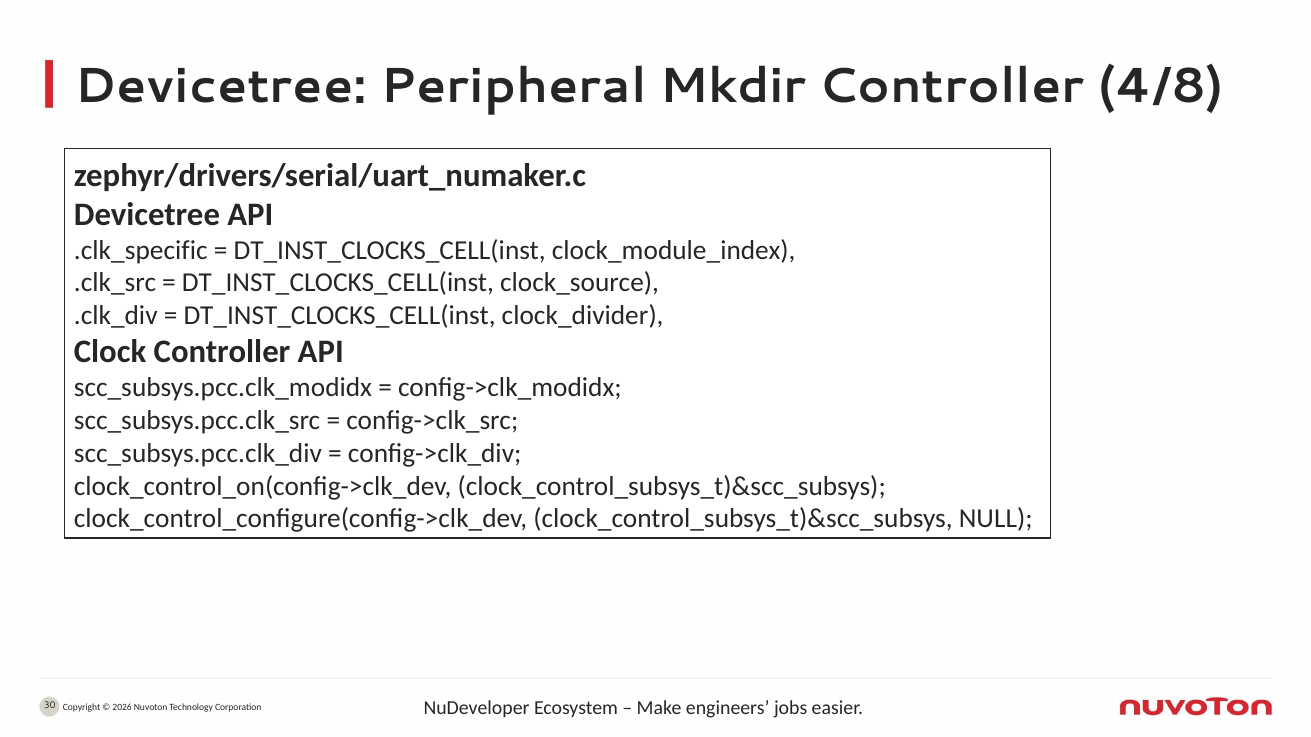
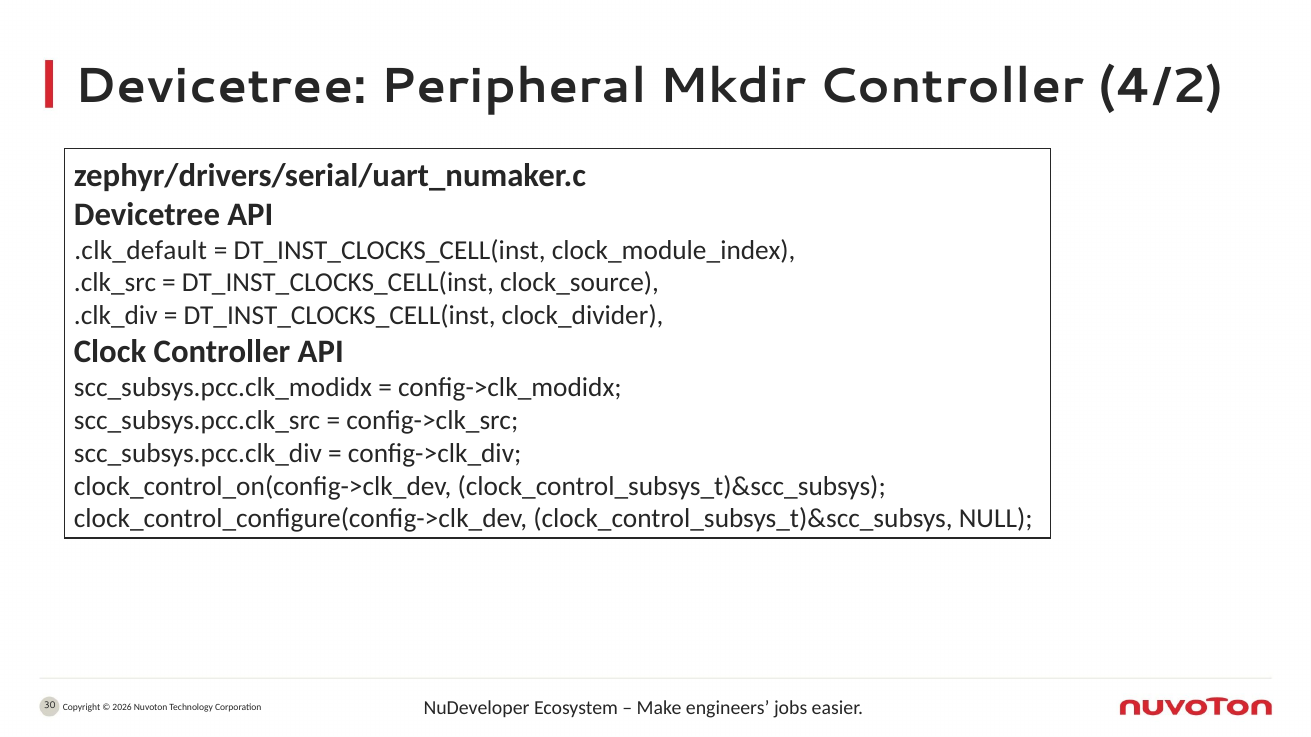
4/8: 4/8 -> 4/2 (1161, 86)
.clk_specific: .clk_specific -> .clk_default (141, 250)
